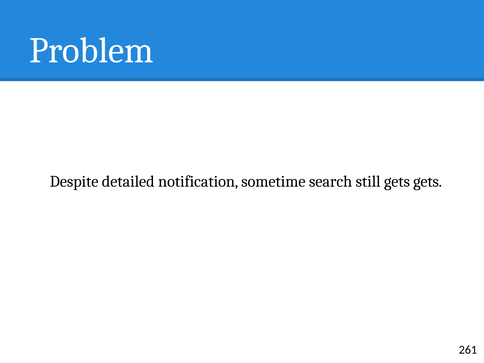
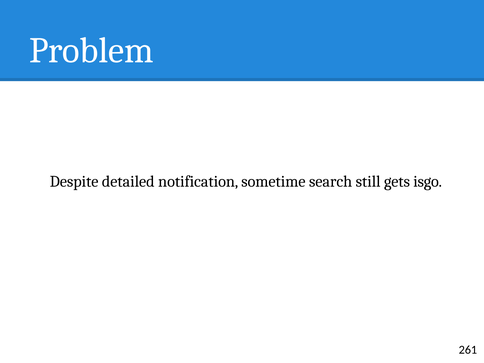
gets gets: gets -> isgo (428, 182)
